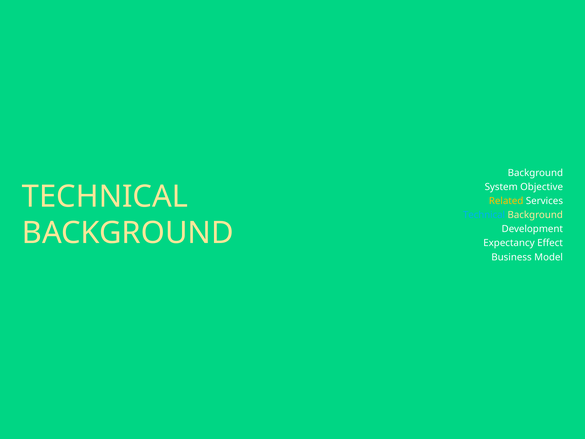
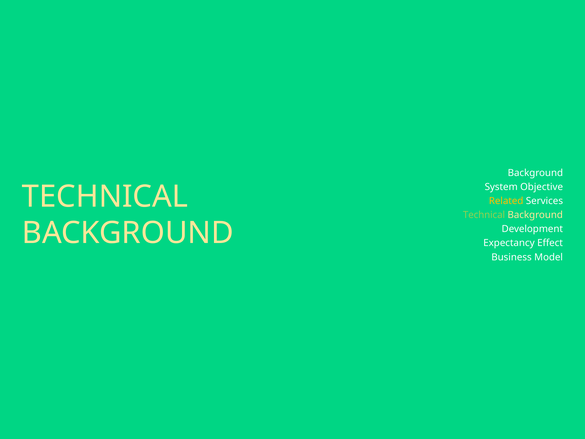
Technical colour: light blue -> light green (484, 215)
